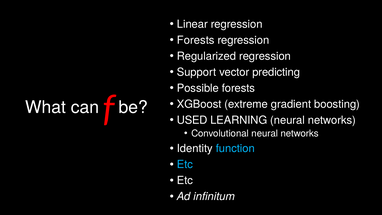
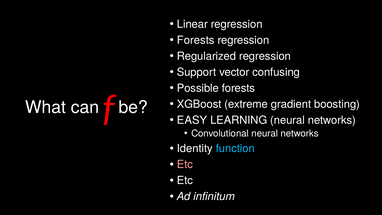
predicting: predicting -> confusing (276, 72)
USED: USED -> EASY (192, 120)
Etc colour: light blue -> pink (185, 164)
